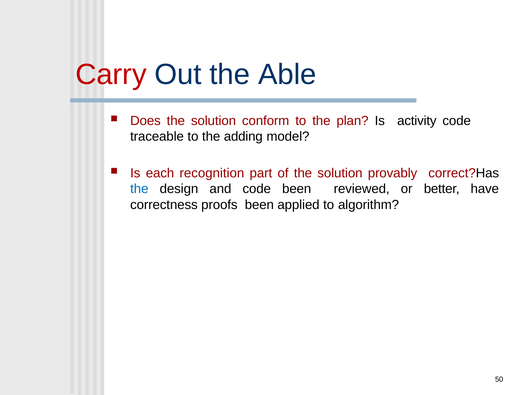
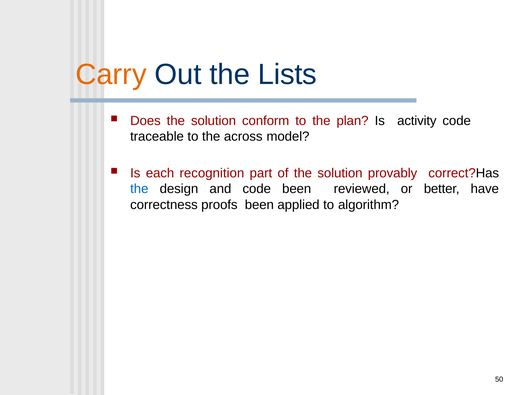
Carry colour: red -> orange (111, 74)
Able: Able -> Lists (287, 74)
adding: adding -> across (243, 136)
